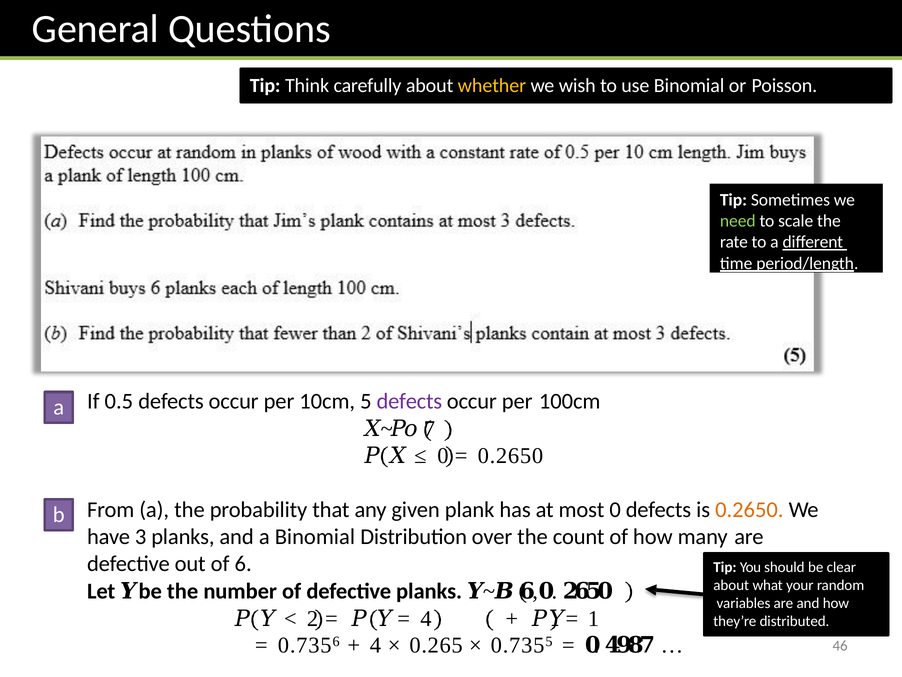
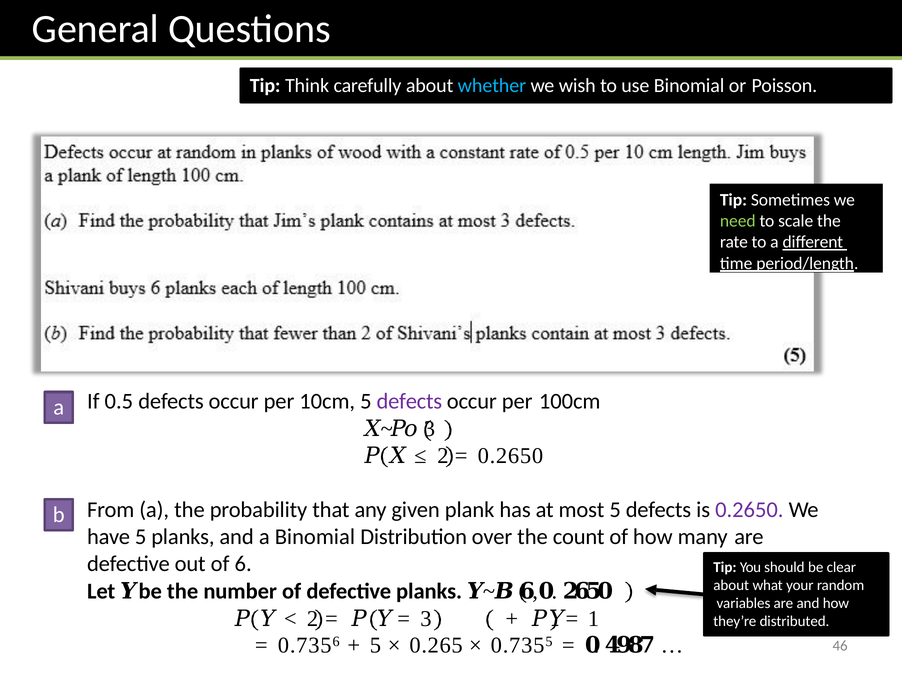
whether colour: yellow -> light blue (492, 85)
𝑋~𝑃𝑜 7: 7 -> 3 (429, 429)
0: 0 -> 2 (443, 455)
most 0: 0 -> 5 (615, 509)
0.2650 colour: orange -> purple (749, 509)
have 3: 3 -> 5 (141, 537)
4: 4 -> 3 (426, 618)
4: 4 -> 5 (375, 645)
